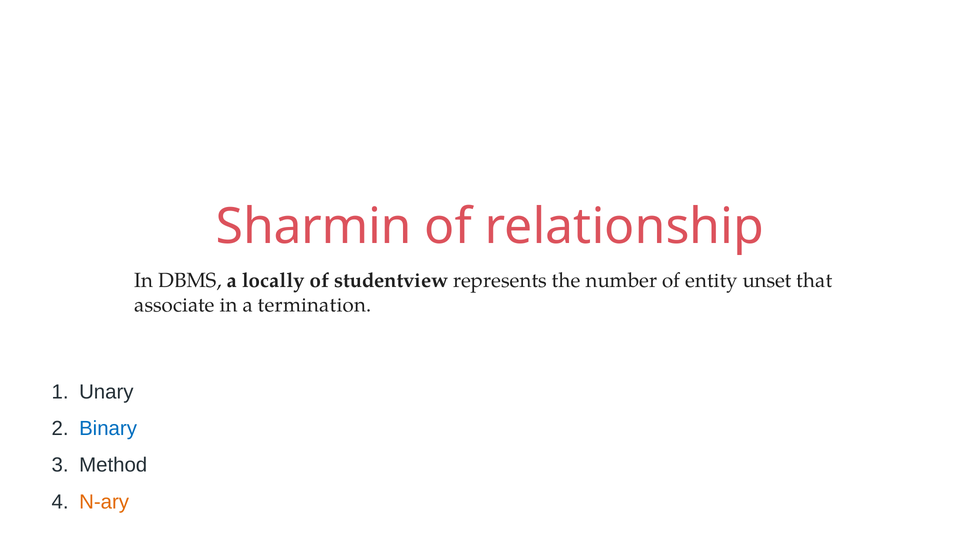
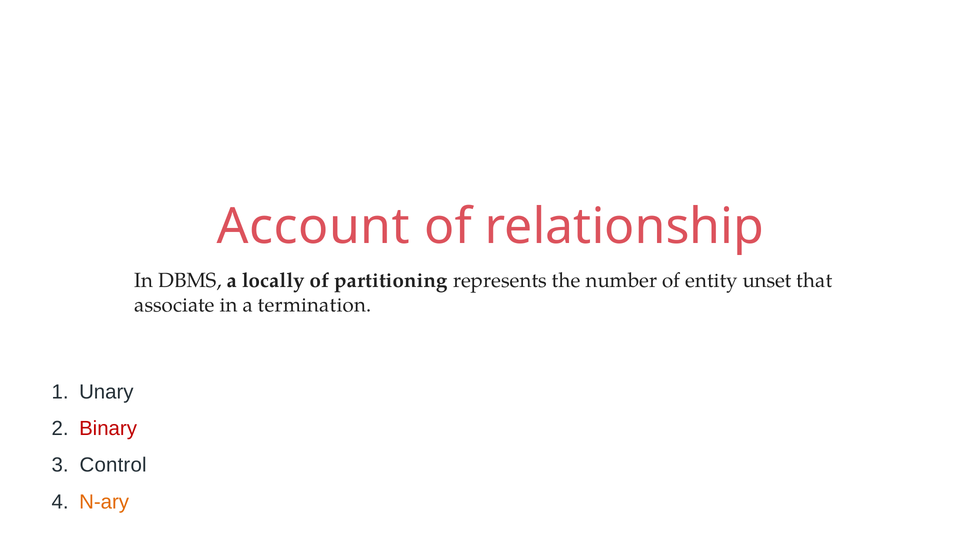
Sharmin: Sharmin -> Account (313, 227)
studentview: studentview -> partitioning (391, 281)
Binary colour: blue -> red (108, 429)
Method: Method -> Control (113, 465)
